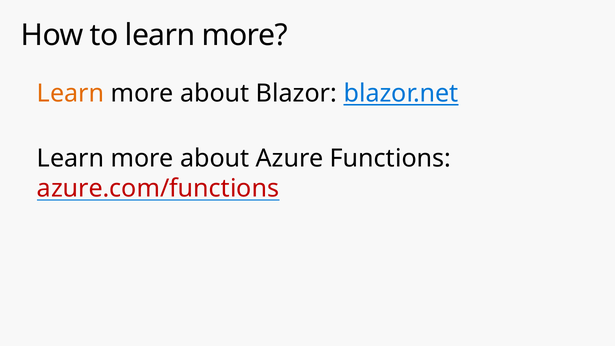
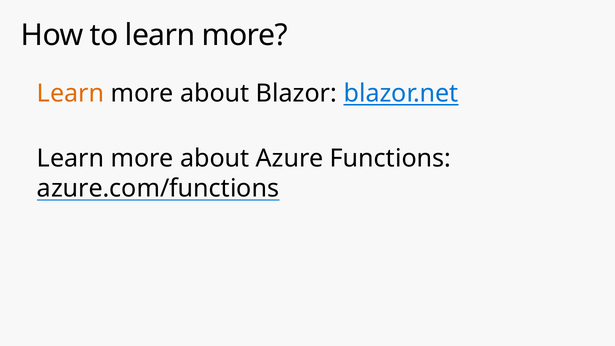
azure.com/functions colour: red -> black (158, 189)
